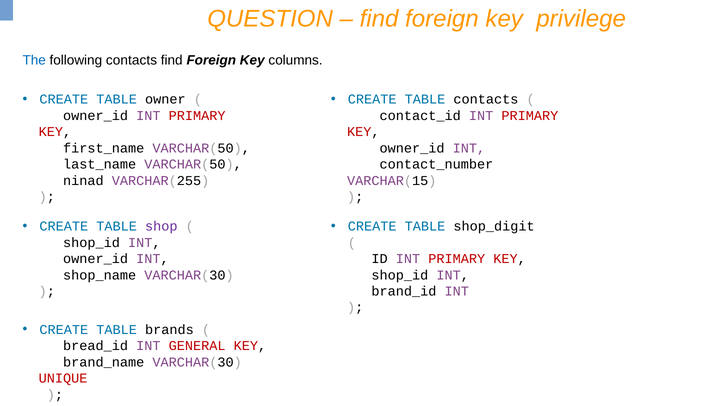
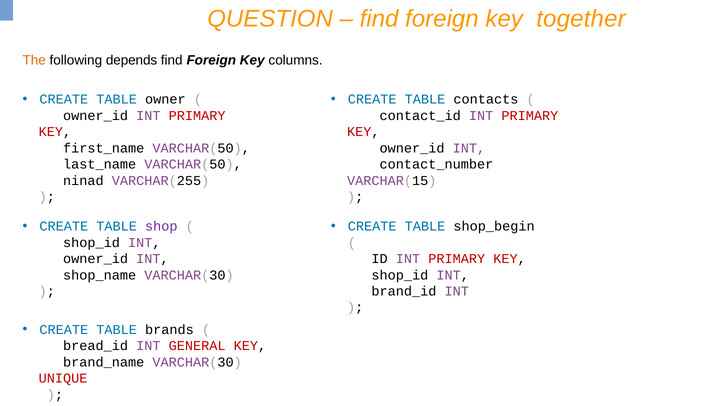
privilege: privilege -> together (581, 19)
The colour: blue -> orange (34, 60)
following contacts: contacts -> depends (132, 60)
shop_digit: shop_digit -> shop_begin (494, 226)
